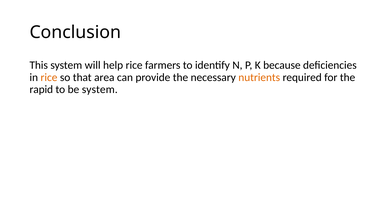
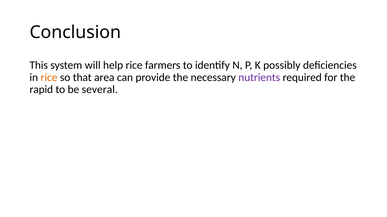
because: because -> possibly (282, 65)
nutrients colour: orange -> purple (259, 78)
be system: system -> several (100, 90)
